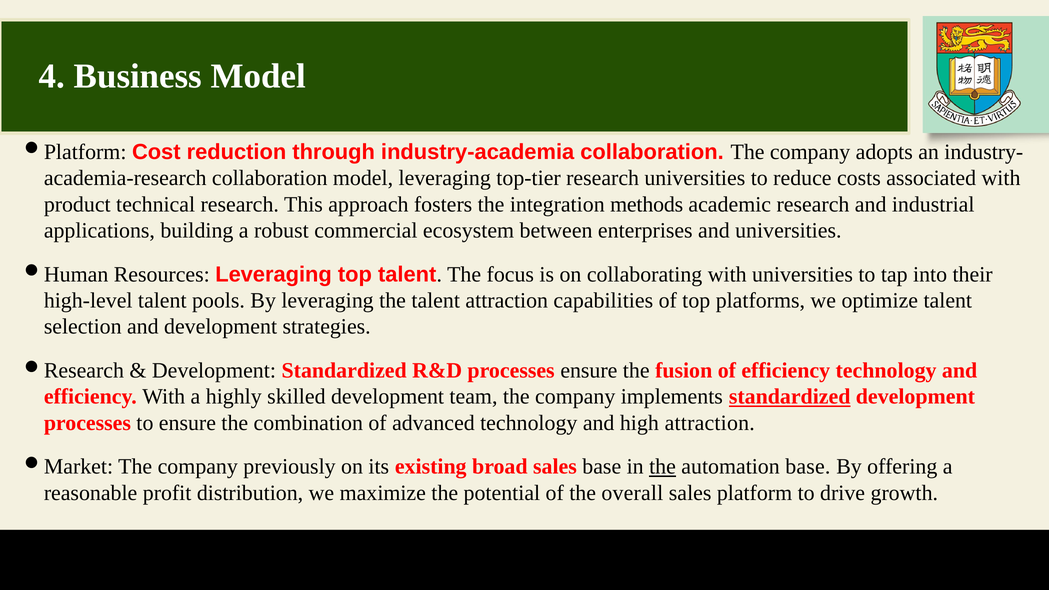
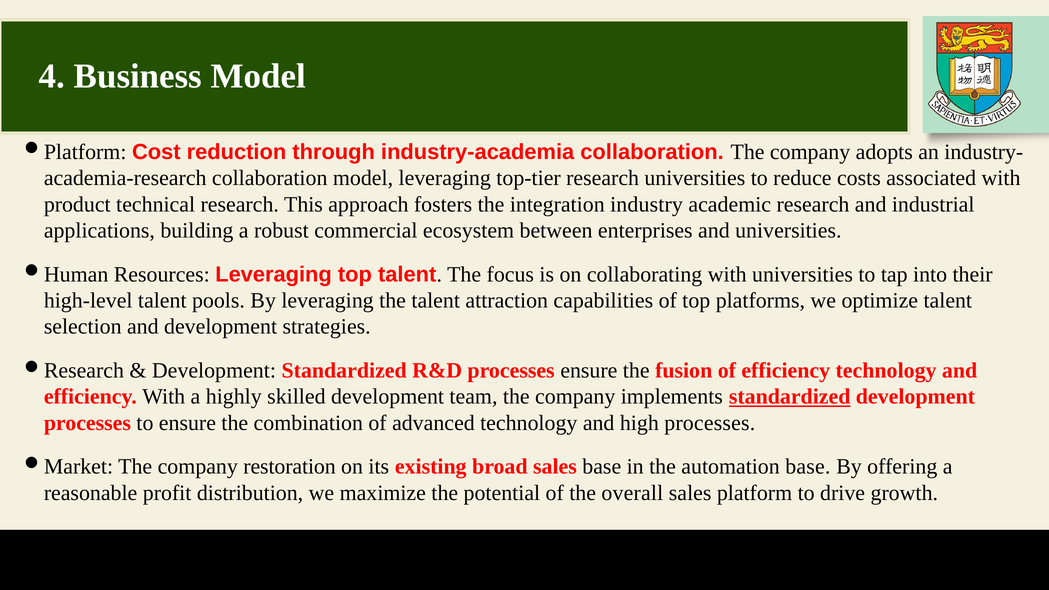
methods: methods -> industry (647, 204)
high attraction: attraction -> processes (710, 423)
previously: previously -> restoration (290, 467)
the underline: present -> none (662, 467)
